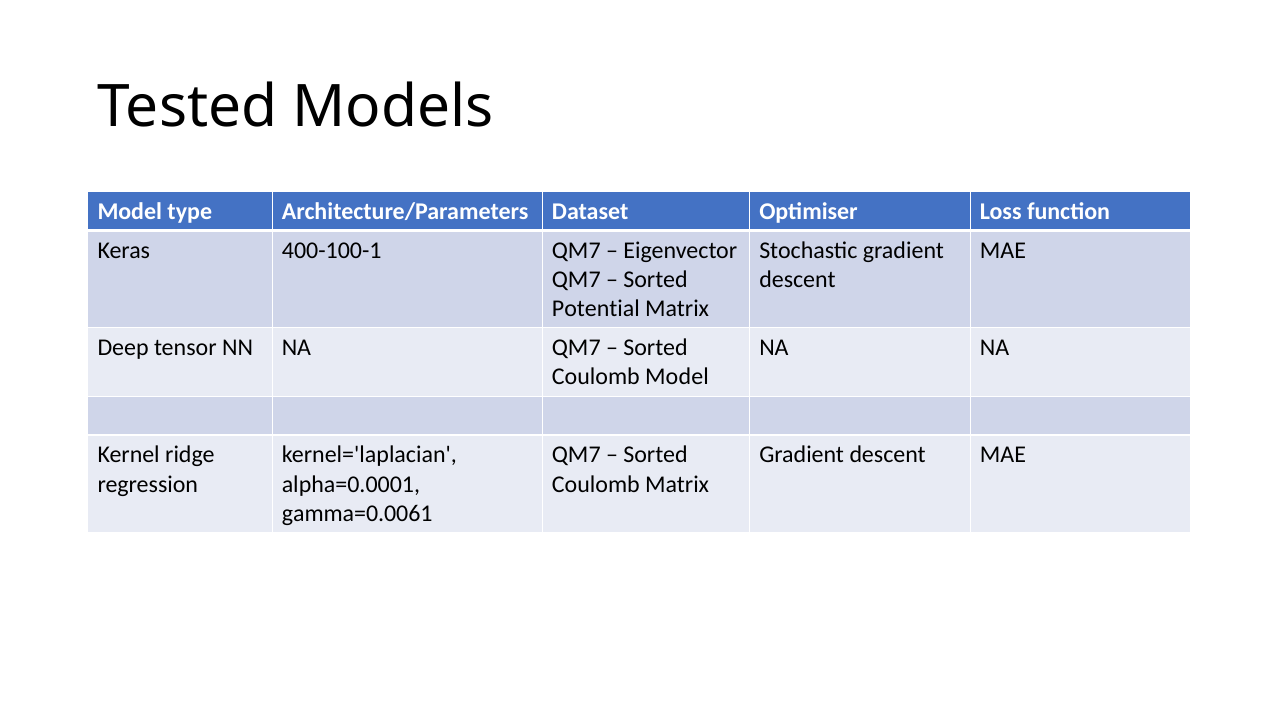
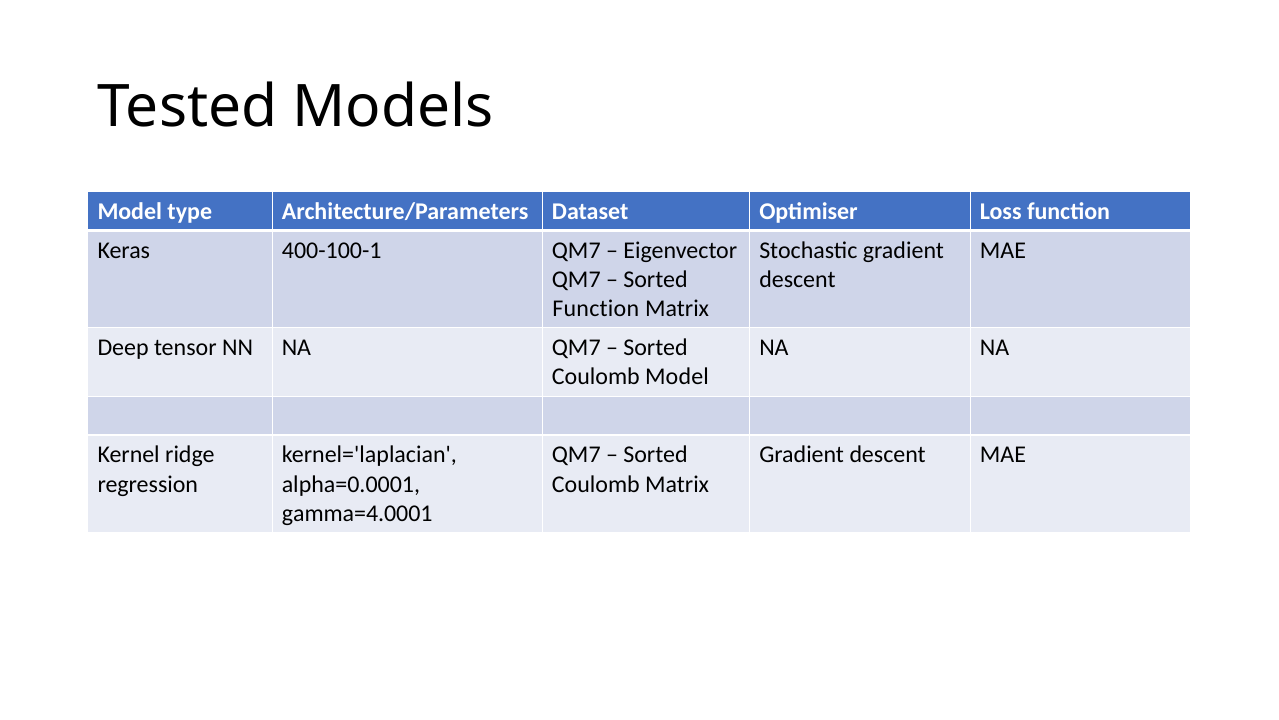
Potential: Potential -> Function (596, 308)
gamma=0.0061: gamma=0.0061 -> gamma=4.0001 (357, 513)
